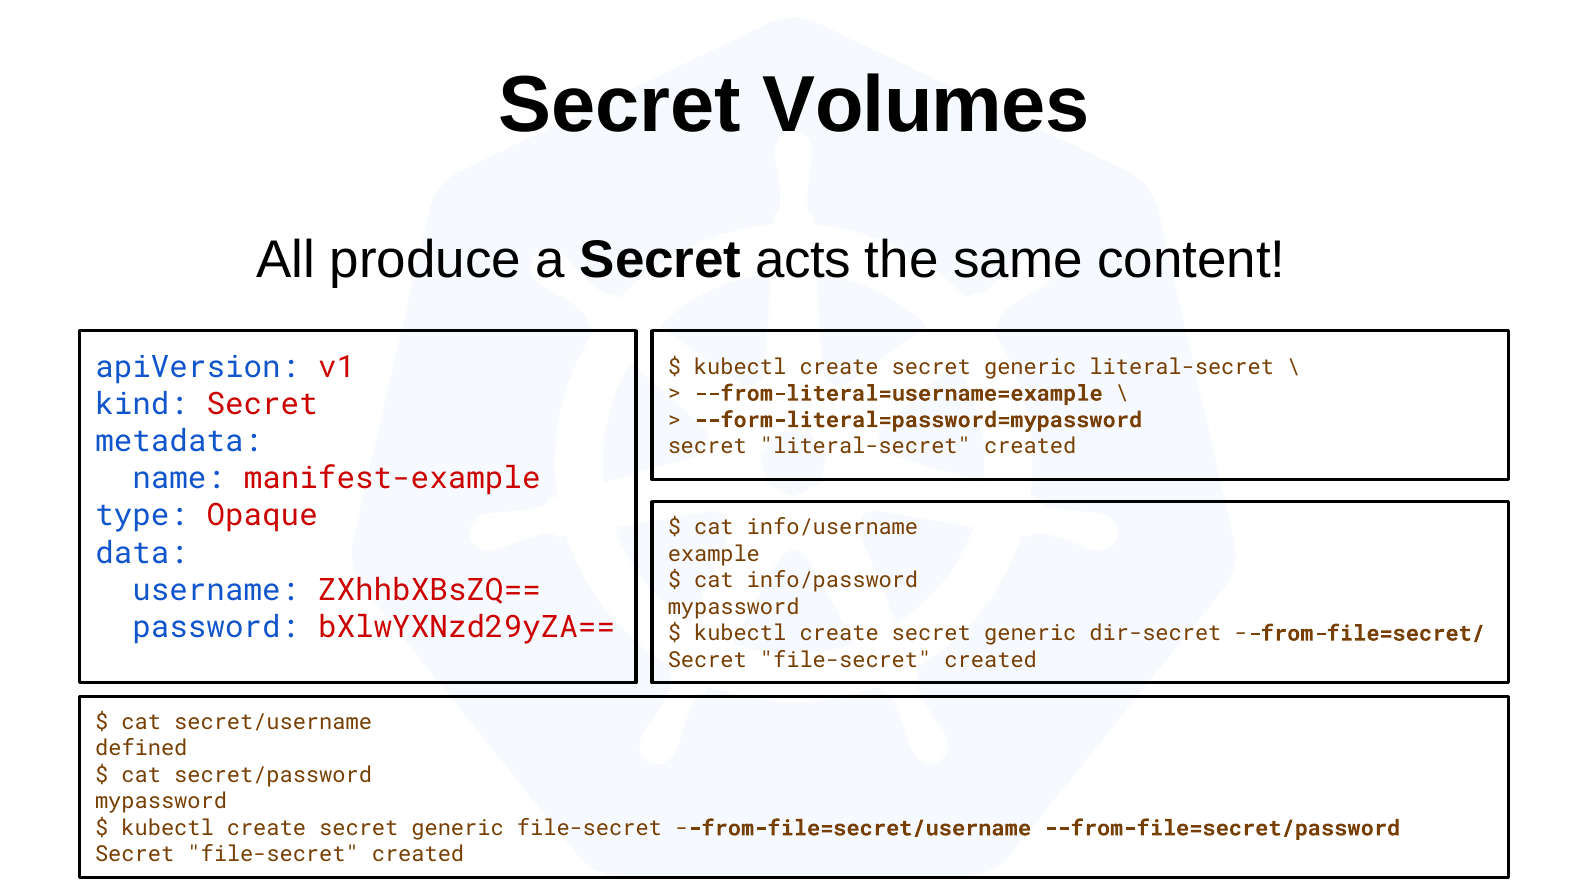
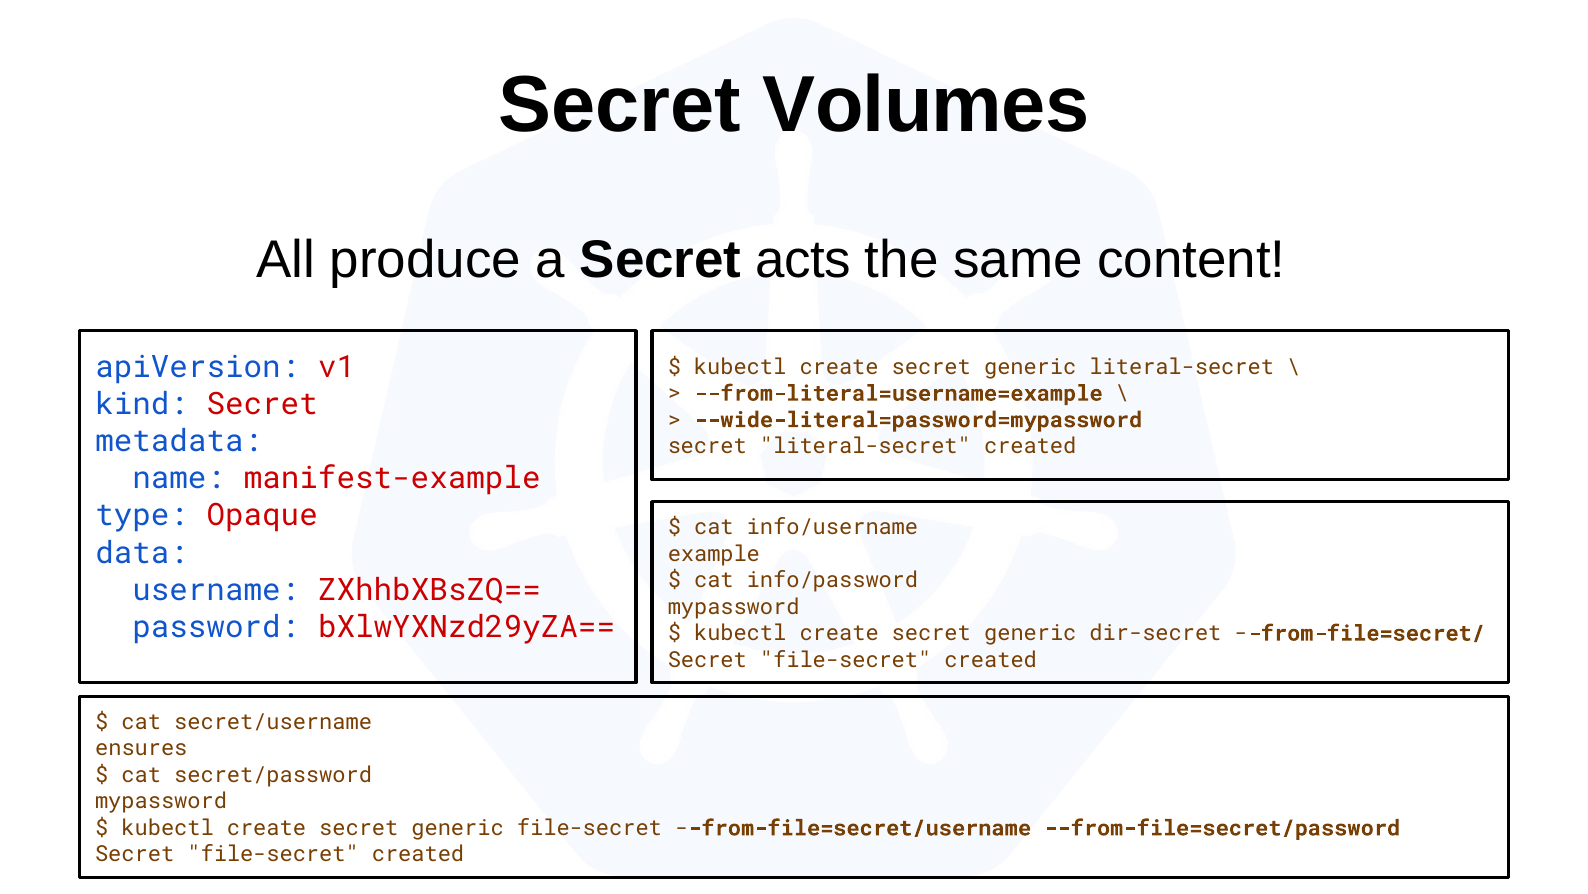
--form-literal=password=mypassword: --form-literal=password=mypassword -> --wide-literal=password=mypassword (918, 420)
defined: defined -> ensures (141, 748)
